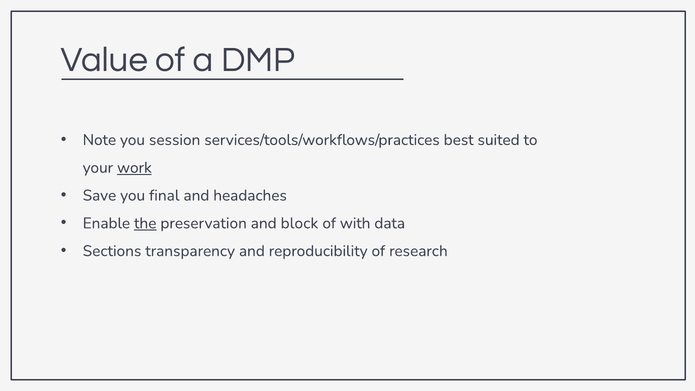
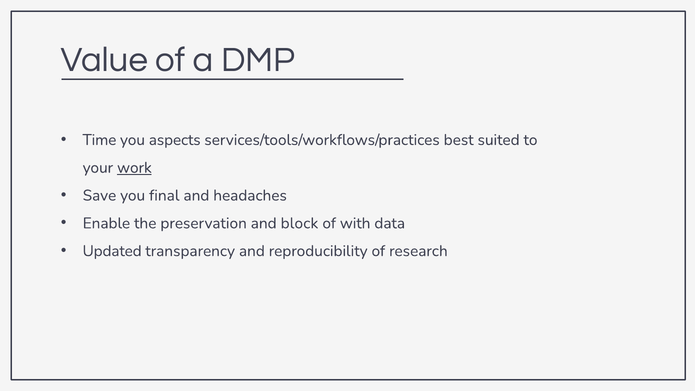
Note: Note -> Time (99, 140)
session: session -> aspects (175, 140)
the underline: present -> none (145, 223)
Sections: Sections -> Updated (112, 251)
